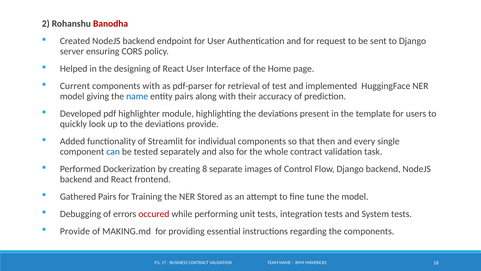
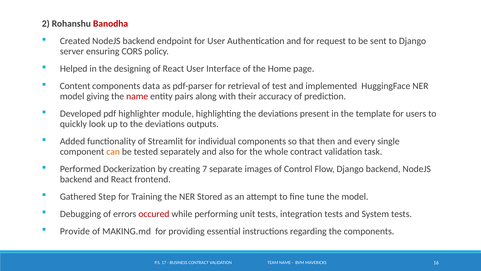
Current: Current -> Content (75, 86)
components with: with -> data (151, 86)
name colour: blue -> red (137, 96)
deviations provide: provide -> outputs (203, 124)
can colour: blue -> orange (113, 151)
8: 8 -> 7 (205, 169)
Gathered Pairs: Pairs -> Step (107, 196)
